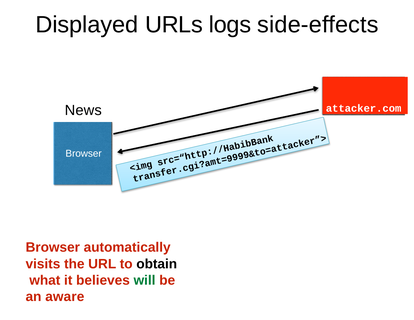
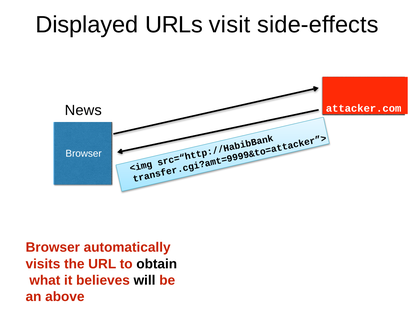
logs: logs -> visit (230, 25)
will colour: green -> black (145, 280)
aware: aware -> above (65, 297)
